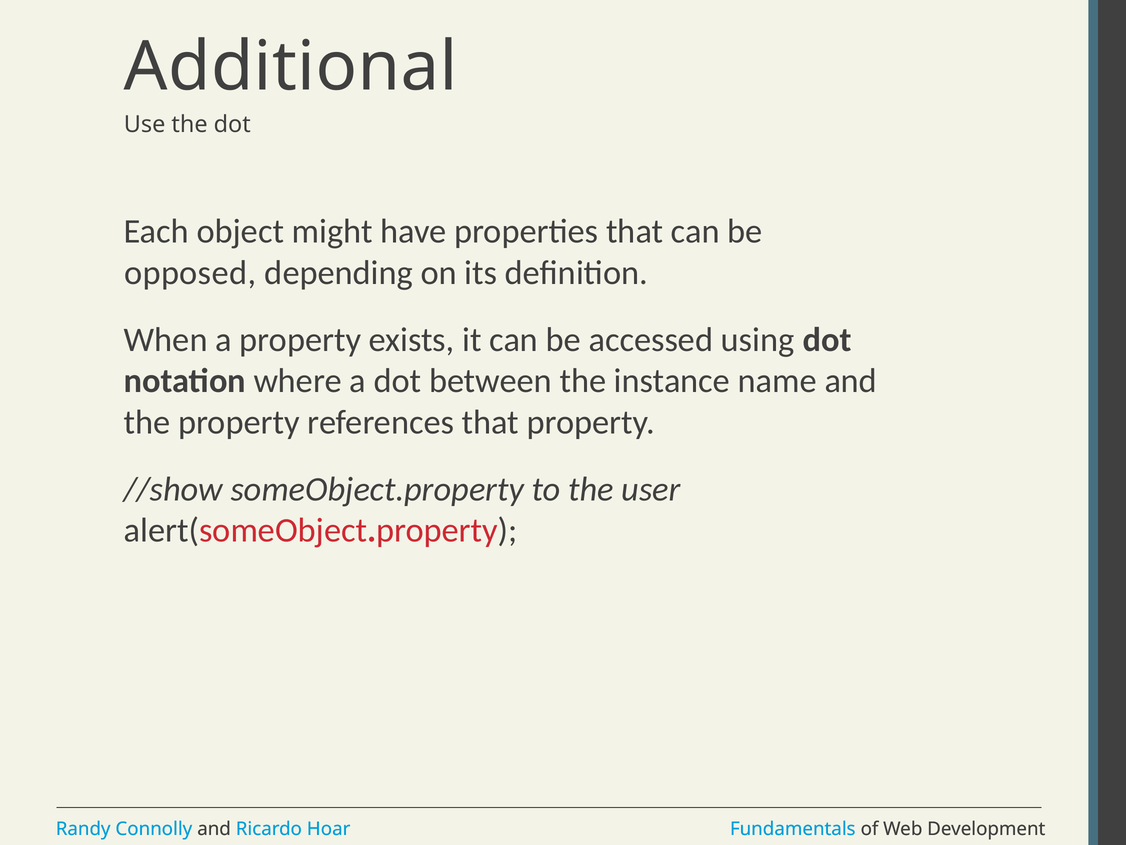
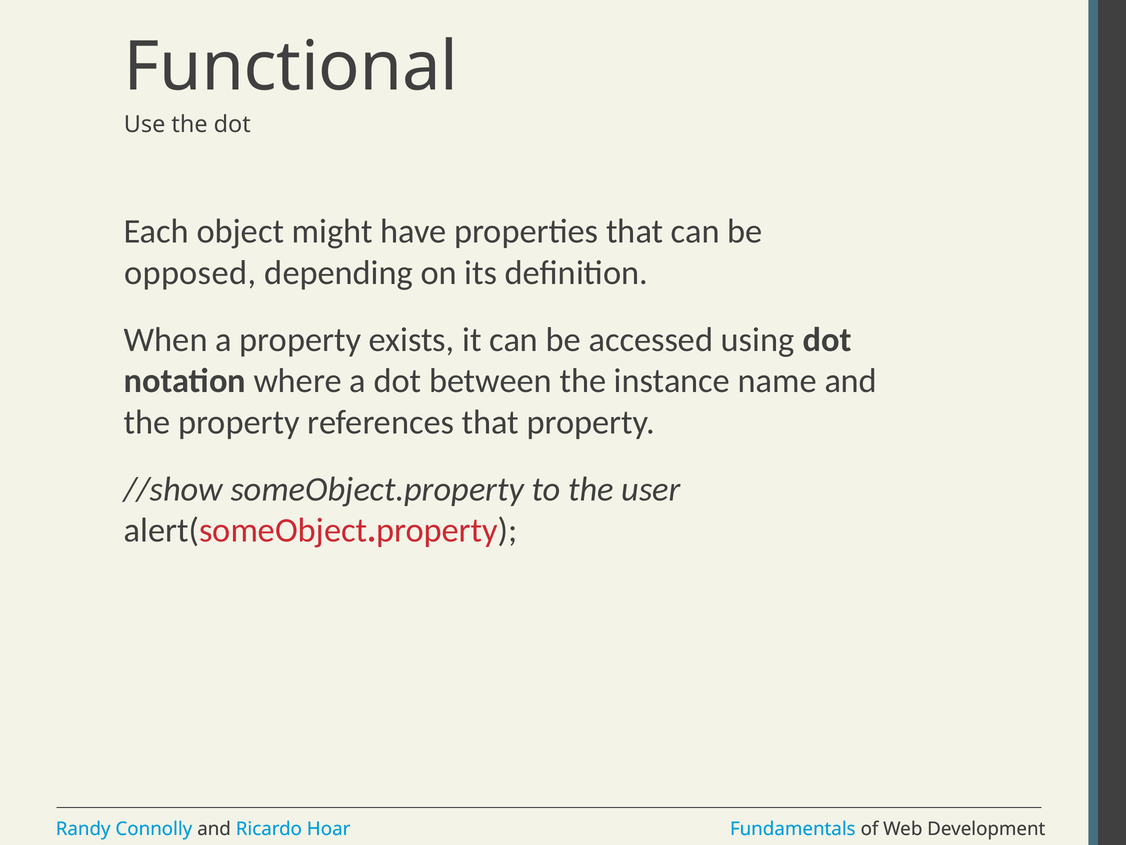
Additional: Additional -> Functional (291, 67)
